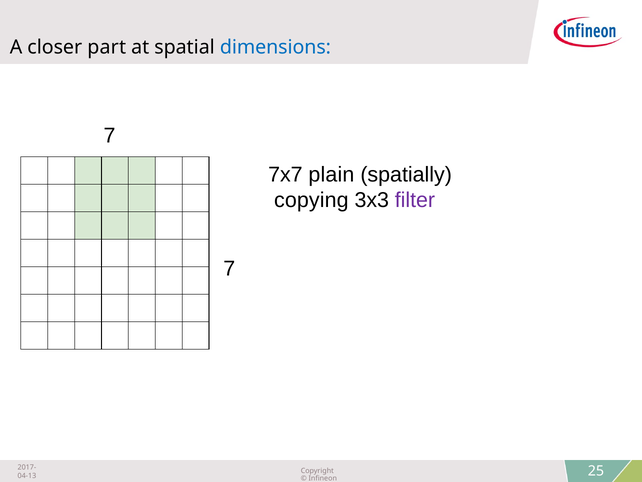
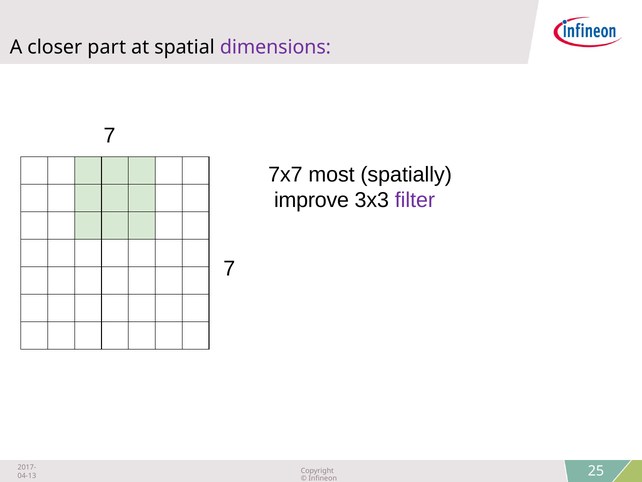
dimensions colour: blue -> purple (275, 47)
plain: plain -> most (332, 174)
copying: copying -> improve (312, 200)
